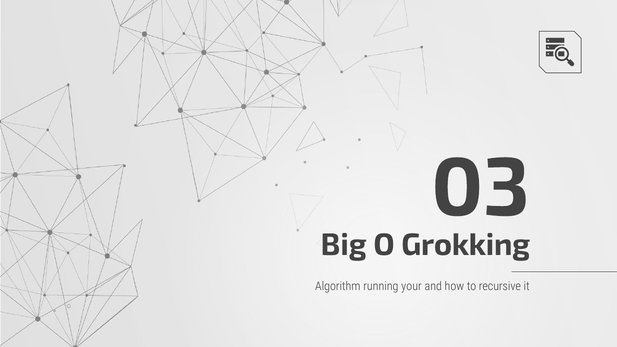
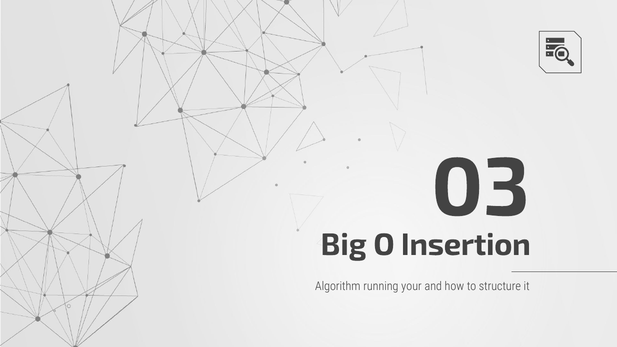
Grokking: Grokking -> Insertion (466, 245)
recursive: recursive -> structure (500, 286)
